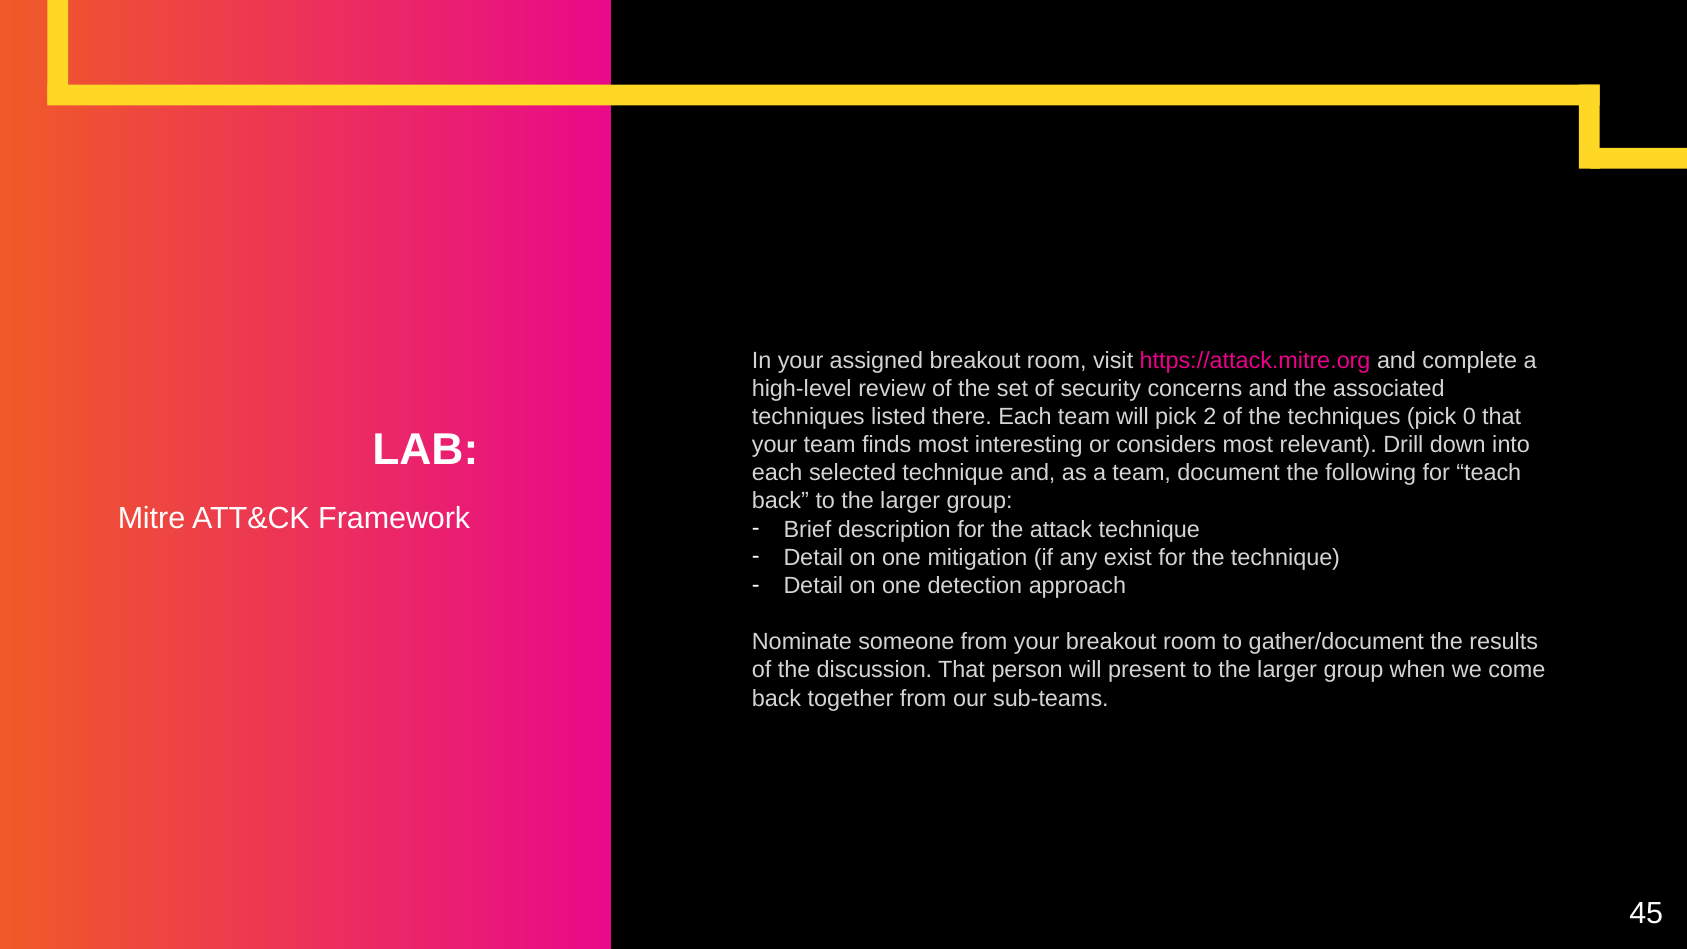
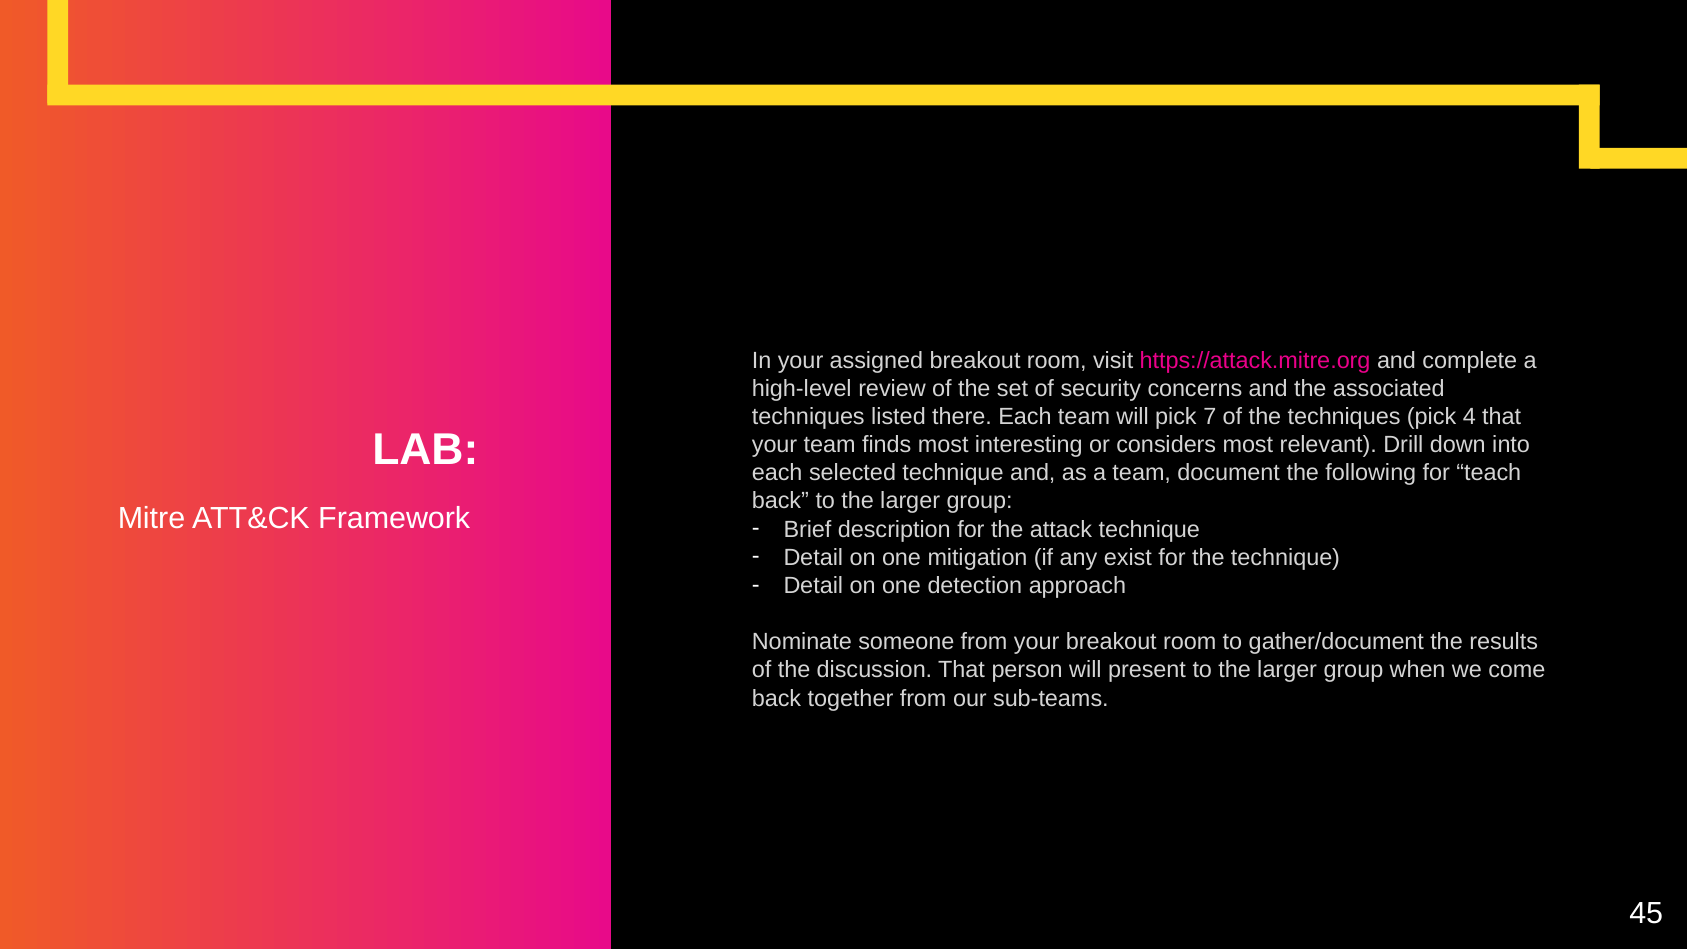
2: 2 -> 7 (1210, 417)
0: 0 -> 4 (1469, 417)
